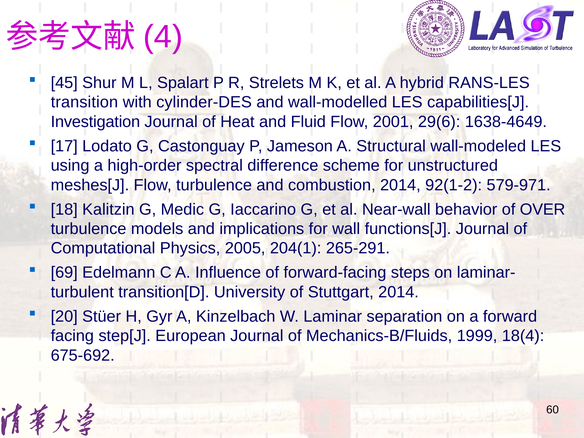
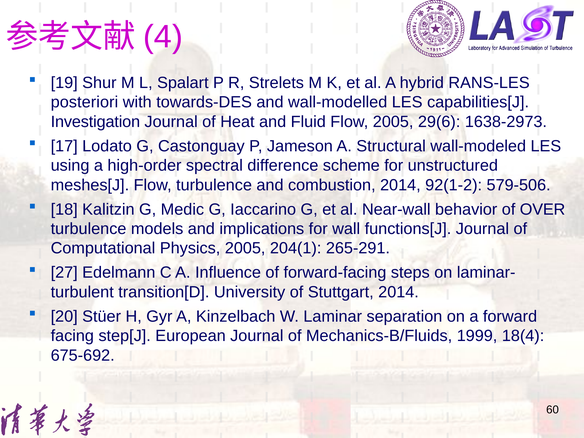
45: 45 -> 19 (64, 83)
transition: transition -> posteriori (84, 102)
cylinder-DES: cylinder-DES -> towards-DES (204, 102)
Flow 2001: 2001 -> 2005 (393, 122)
1638-4649: 1638-4649 -> 1638-2973 (506, 122)
579-971: 579-971 -> 579-506 (519, 185)
69: 69 -> 27 (64, 273)
